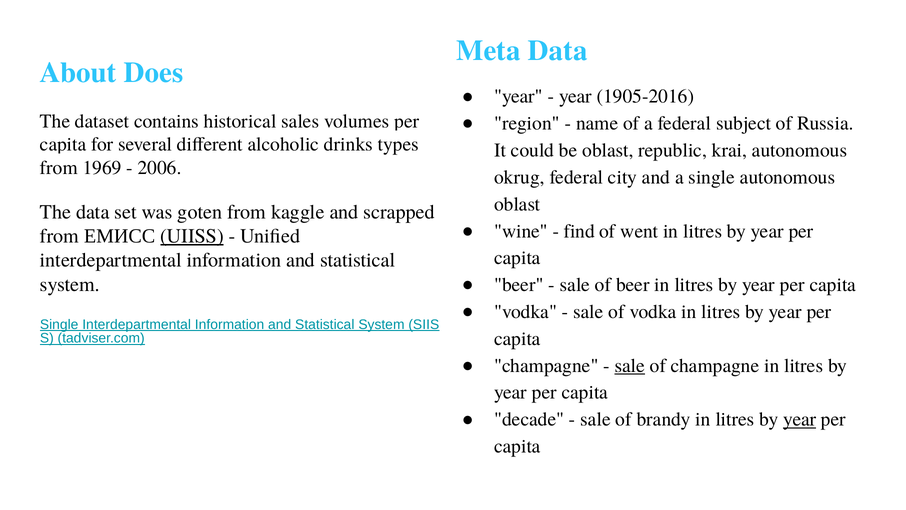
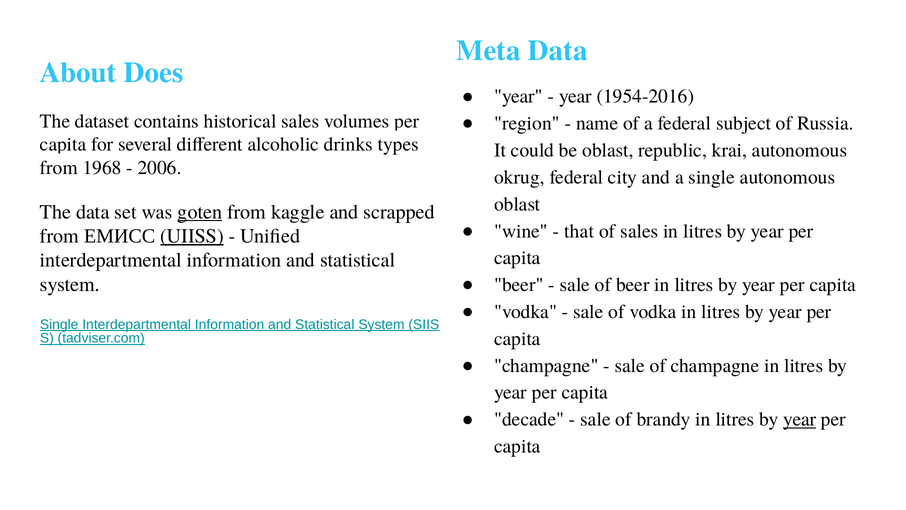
1905-2016: 1905-2016 -> 1954-2016 (645, 96)
1969: 1969 -> 1968 (102, 168)
goten underline: none -> present (200, 212)
find: find -> that (579, 231)
of went: went -> sales (639, 231)
sale underline: present -> none (630, 365)
